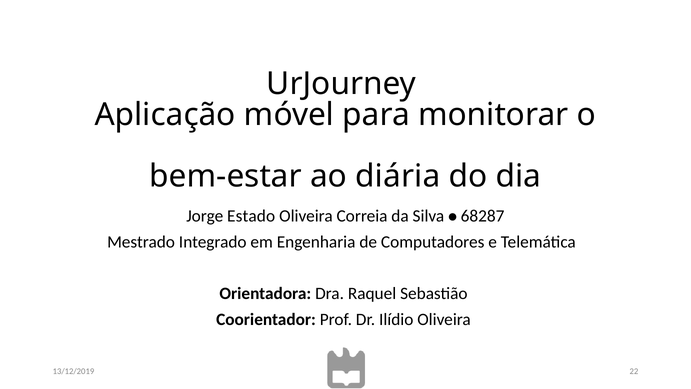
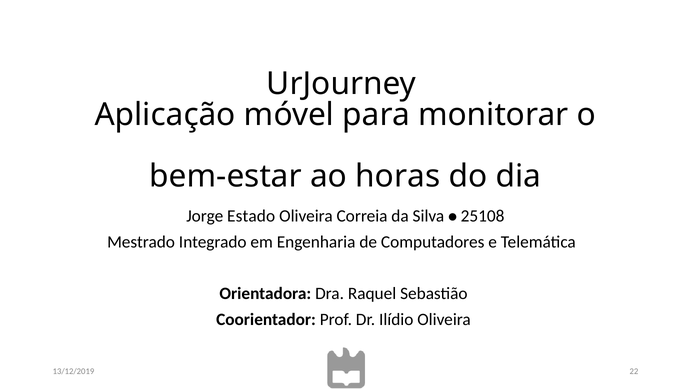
diária: diária -> horas (398, 176)
68287: 68287 -> 25108 (483, 216)
